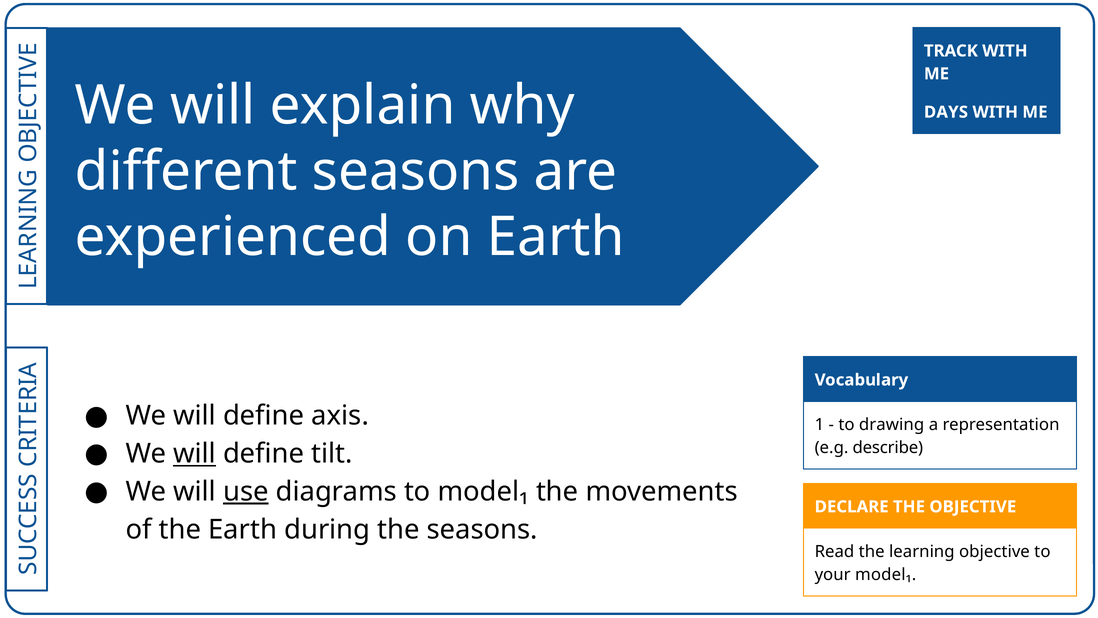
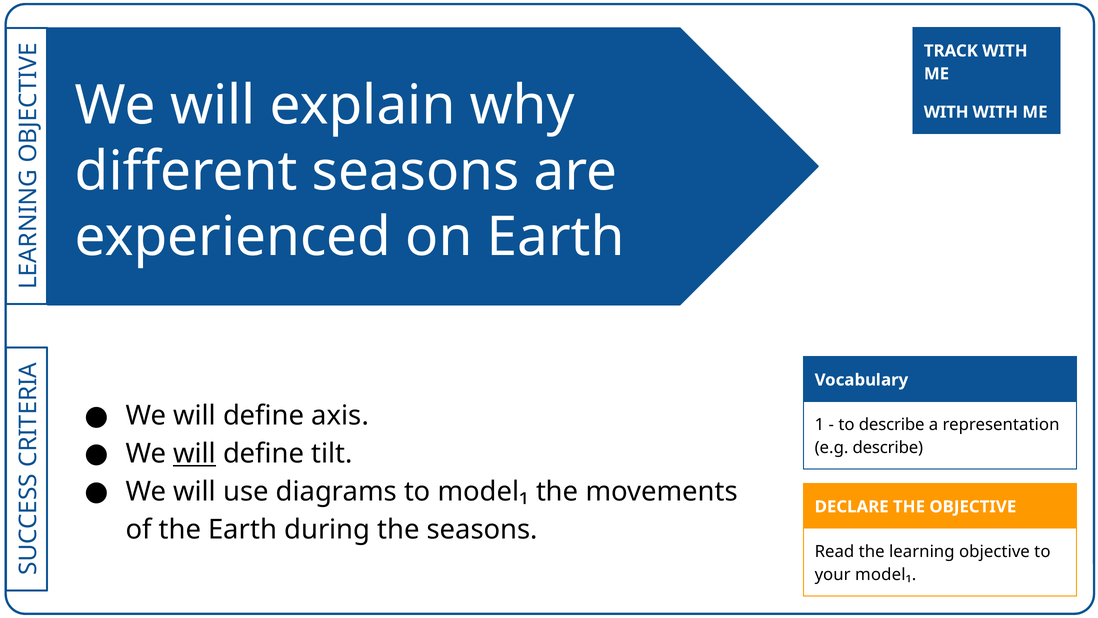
DAYS: DAYS -> WITH (946, 112)
to drawing: drawing -> describe (892, 425)
use underline: present -> none (246, 491)
